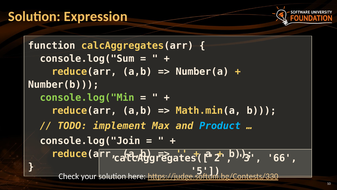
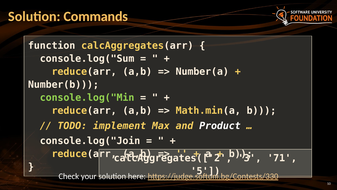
Expression: Expression -> Commands (96, 16)
Product colour: light blue -> white (220, 126)
66: 66 -> 71 (282, 158)
